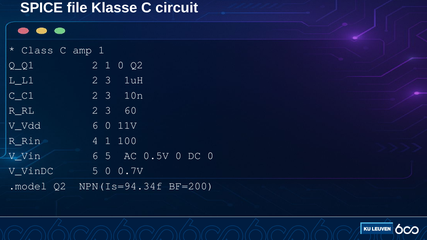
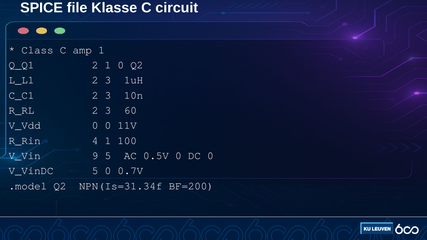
V_Vdd 6: 6 -> 0 (95, 126)
V_Vin 6: 6 -> 9 (95, 156)
NPN(Is=94.34f: NPN(Is=94.34f -> NPN(Is=31.34f (121, 186)
